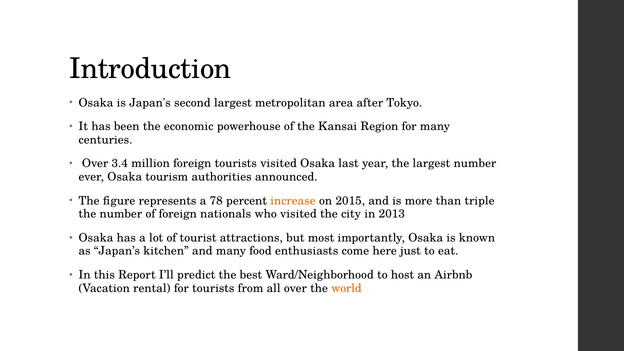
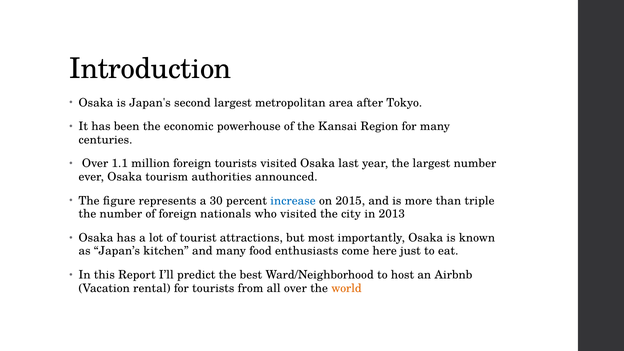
3.4: 3.4 -> 1.1 (120, 164)
78: 78 -> 30 (216, 201)
increase colour: orange -> blue (293, 201)
